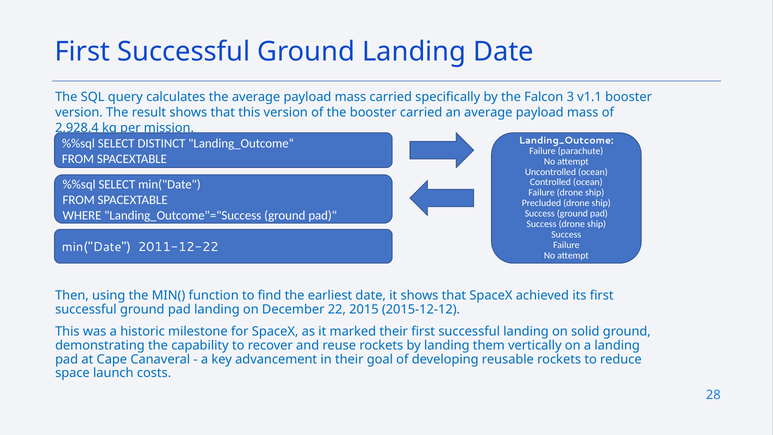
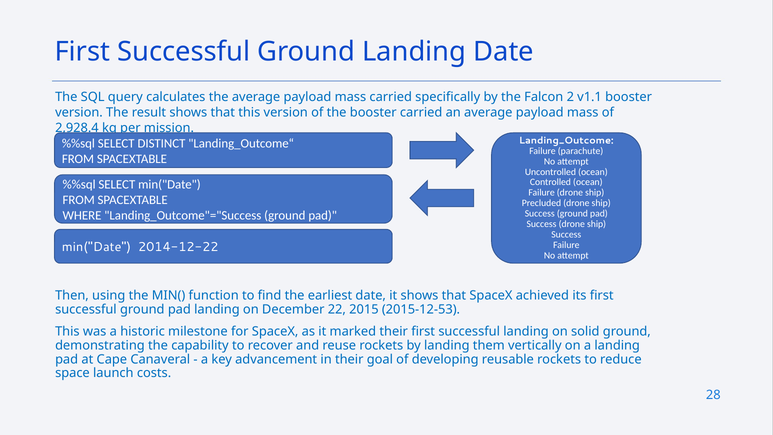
3: 3 -> 2 (570, 97)
2011-12-22: 2011-12-22 -> 2014-12-22 (178, 247)
2015-12-12: 2015-12-12 -> 2015-12-53 (421, 309)
